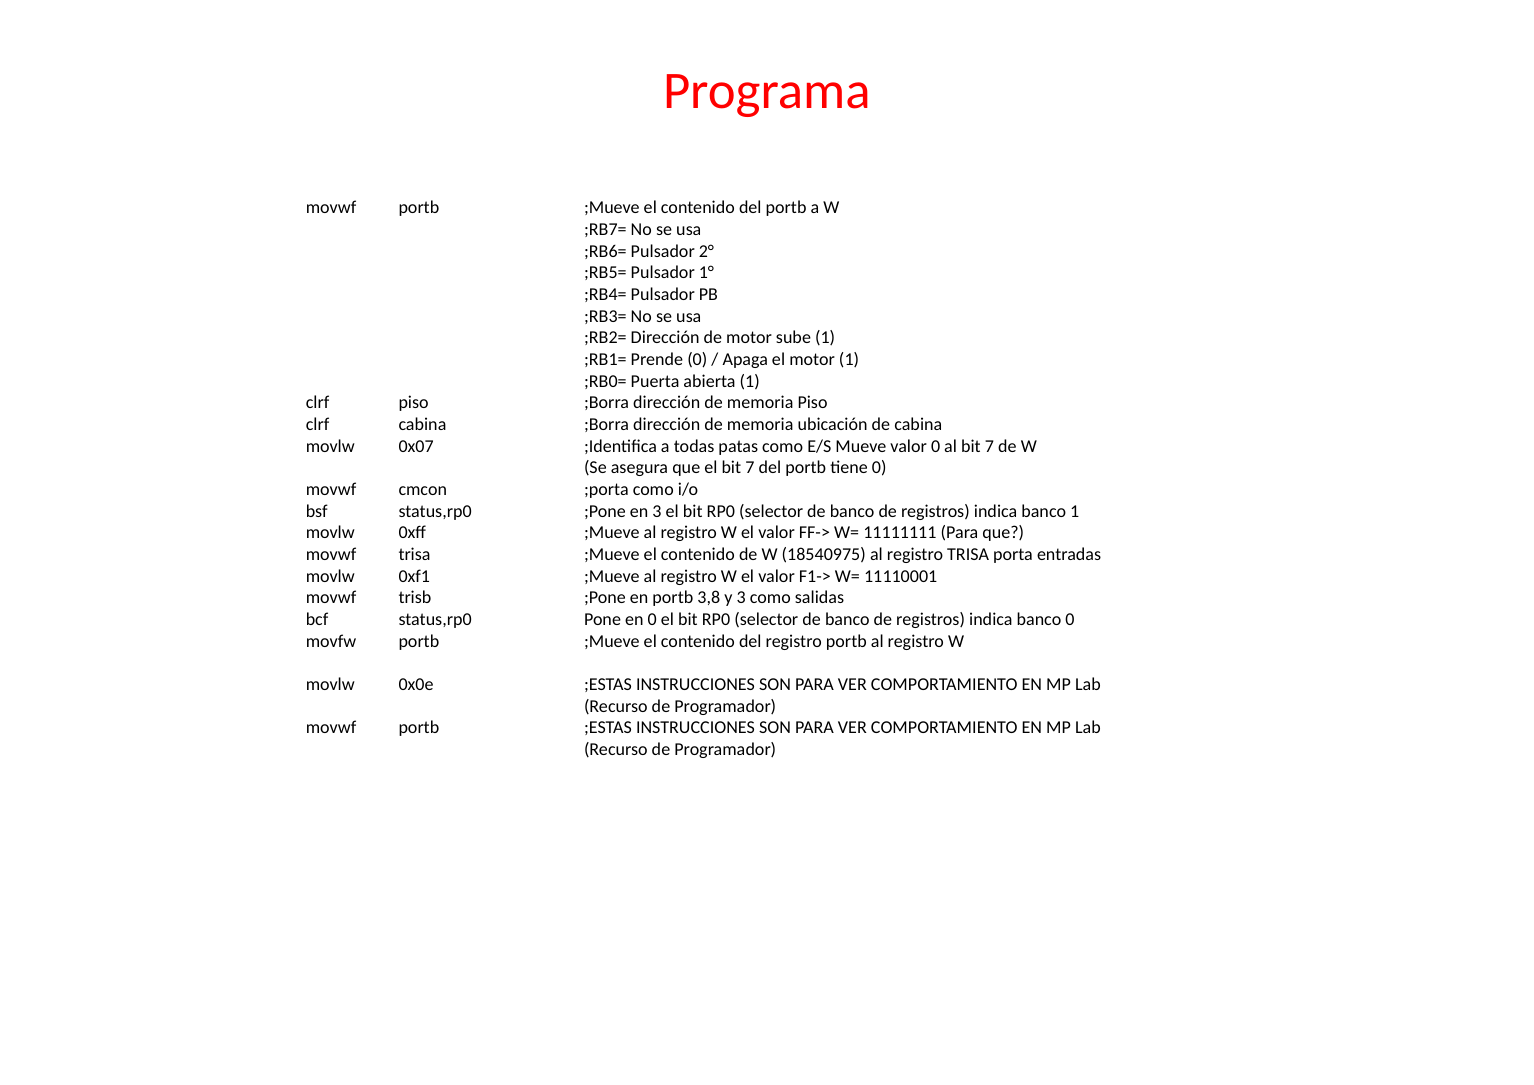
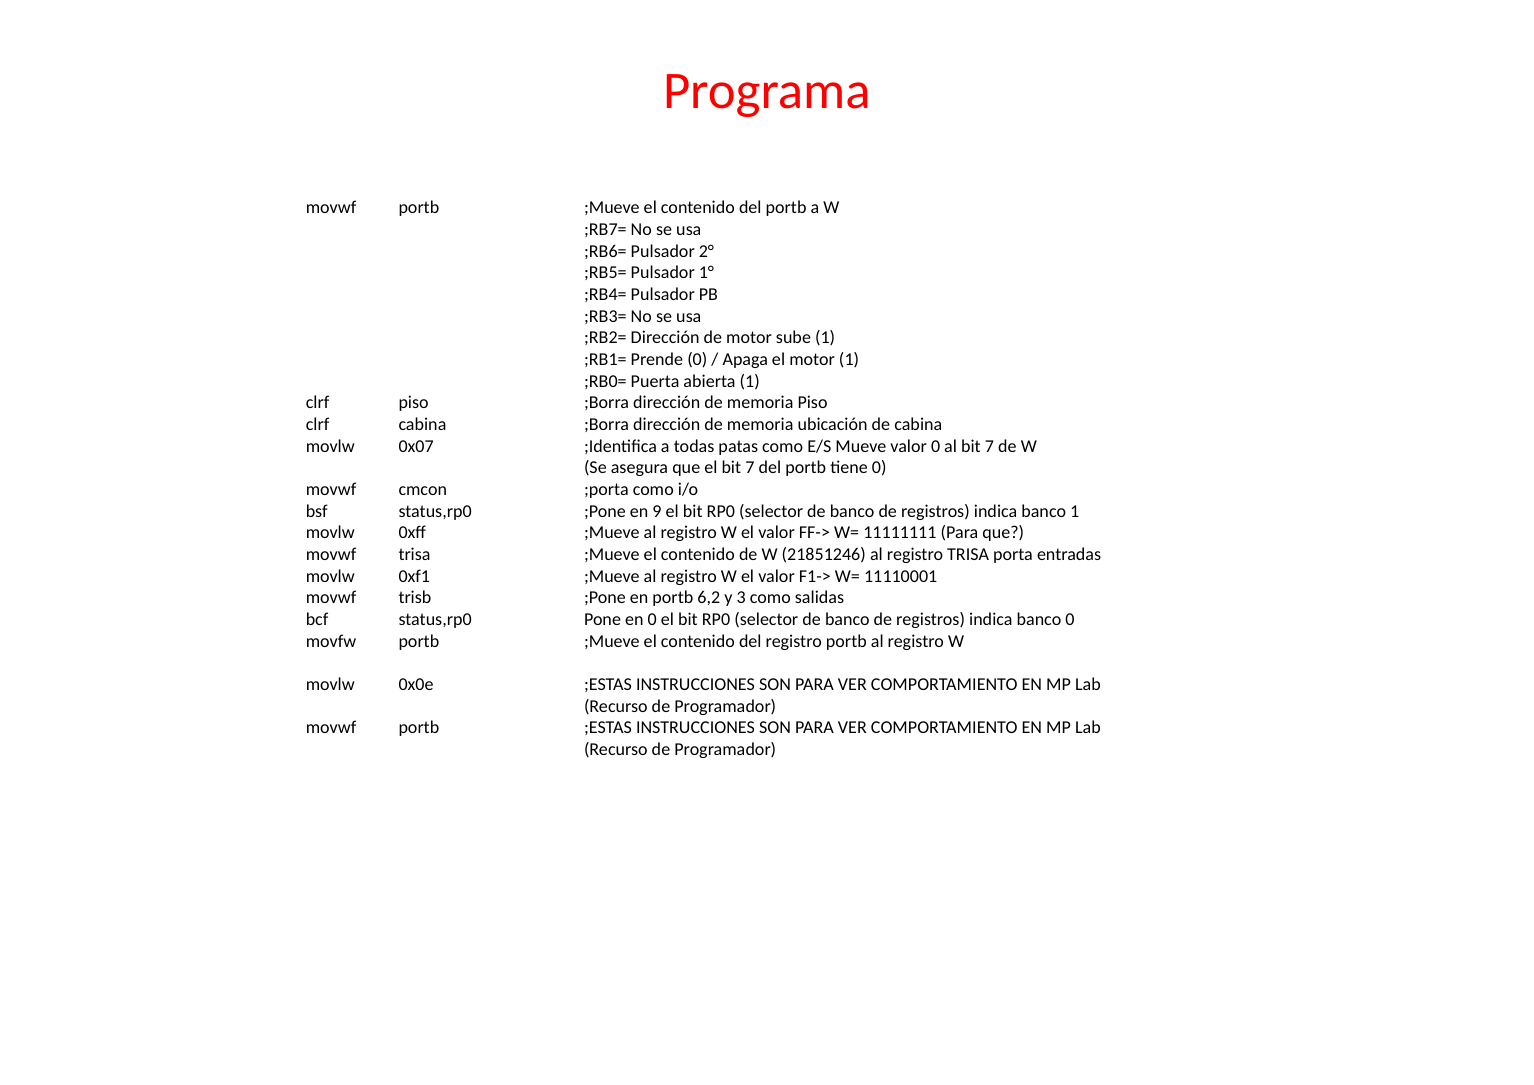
en 3: 3 -> 9 (657, 511)
18540975: 18540975 -> 21851246 (824, 554)
3,8: 3,8 -> 6,2 (709, 598)
